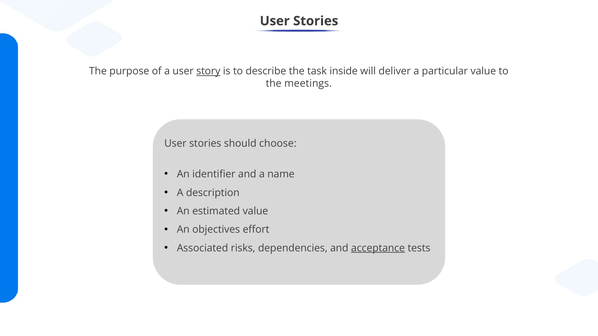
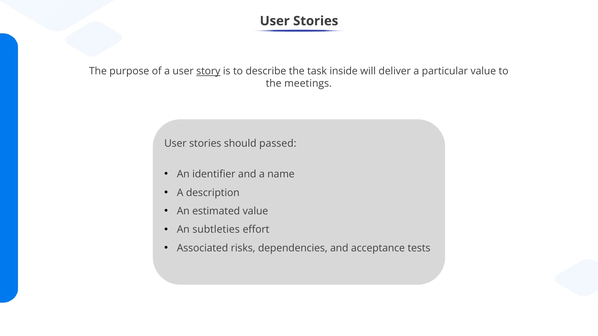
choose: choose -> passed (278, 144)
objectives: objectives -> subtleties (216, 230)
acceptance underline: present -> none (378, 248)
